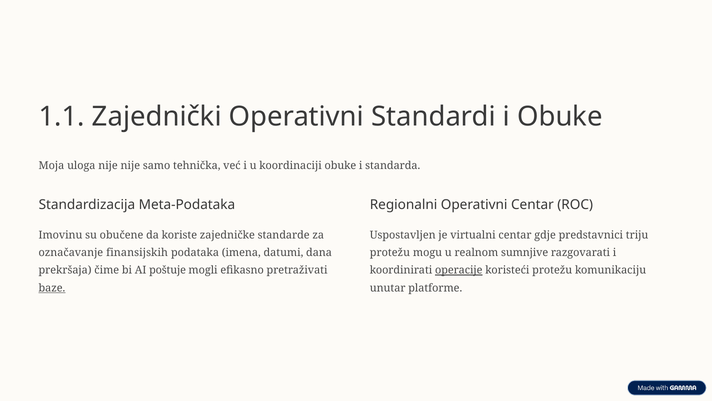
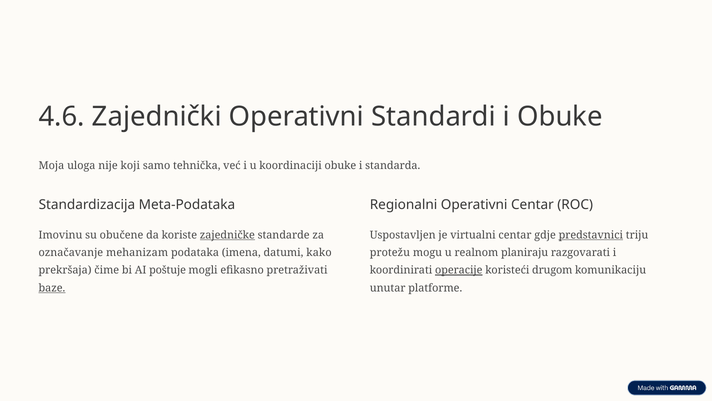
1.1: 1.1 -> 4.6 (62, 117)
nije nije: nije -> koji (130, 165)
zajedničke underline: none -> present (227, 235)
predstavnici underline: none -> present (591, 235)
finansijskih: finansijskih -> mehanizam (137, 252)
dana: dana -> kako (319, 252)
sumnjive: sumnjive -> planiraju (525, 252)
koristeći protežu: protežu -> drugom (552, 270)
